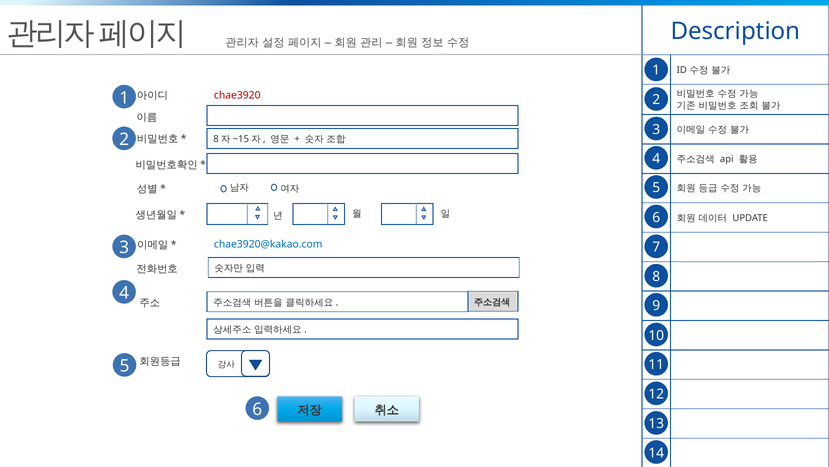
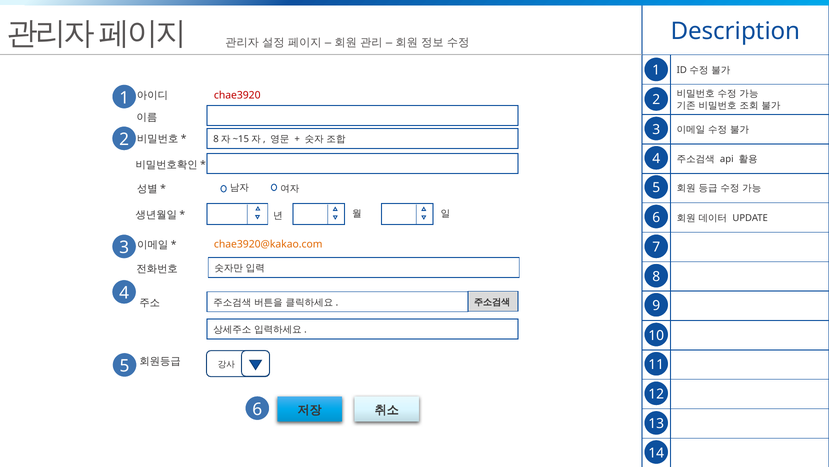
chae3920@kakao.com colour: blue -> orange (268, 244)
